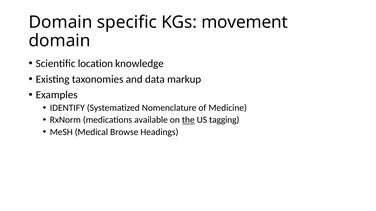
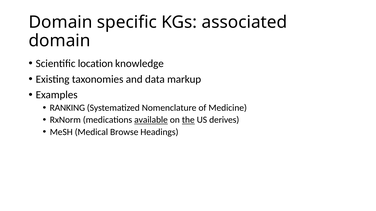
movement: movement -> associated (244, 22)
IDENTIFY: IDENTIFY -> RANKING (67, 108)
available underline: none -> present (151, 120)
tagging: tagging -> derives (224, 120)
